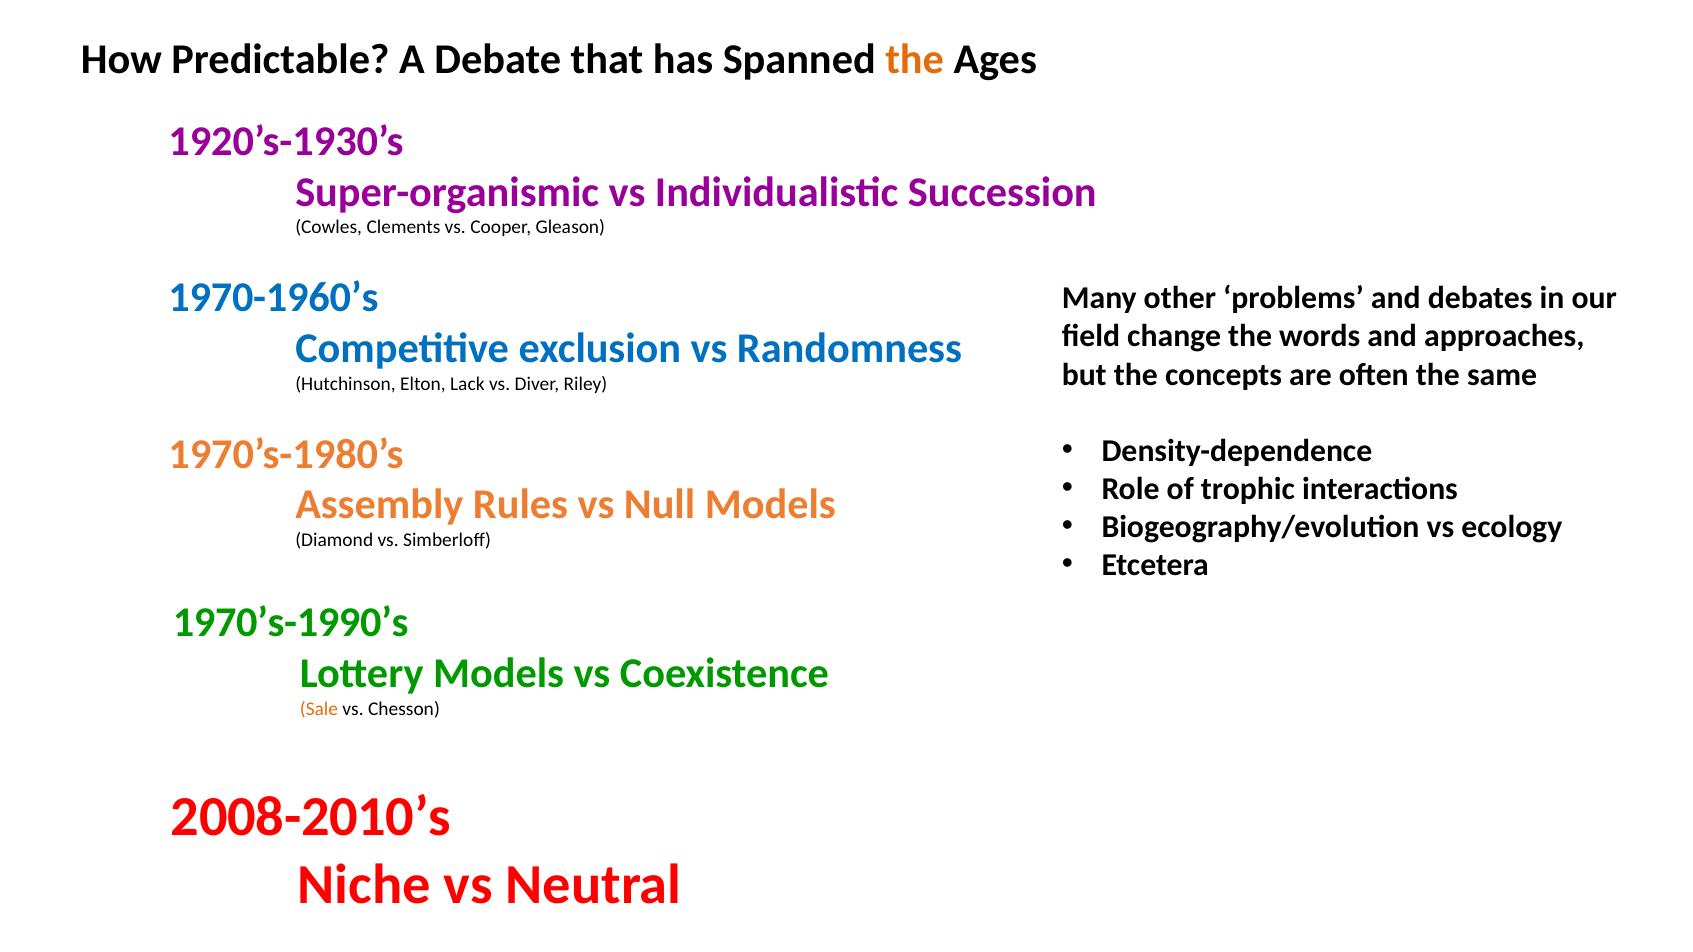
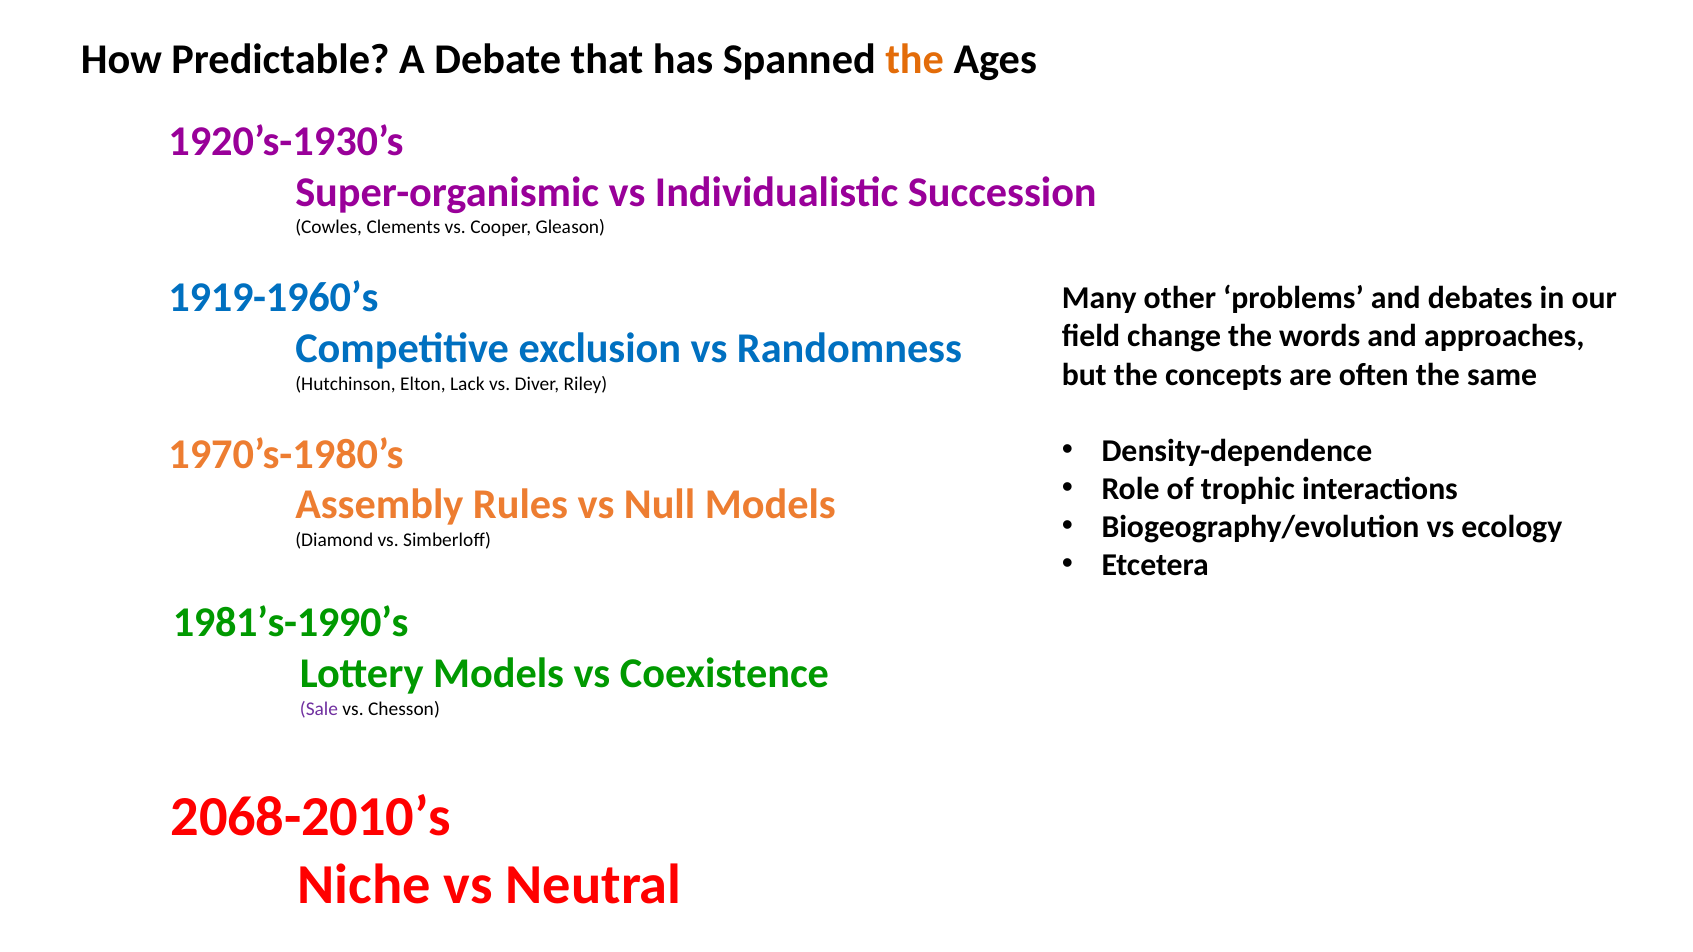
1970-1960’s: 1970-1960’s -> 1919-1960’s (273, 298)
1970’s-1990’s: 1970’s-1990’s -> 1981’s-1990’s (291, 623)
Sale colour: orange -> purple (319, 709)
2008-2010’s: 2008-2010’s -> 2068-2010’s (311, 818)
